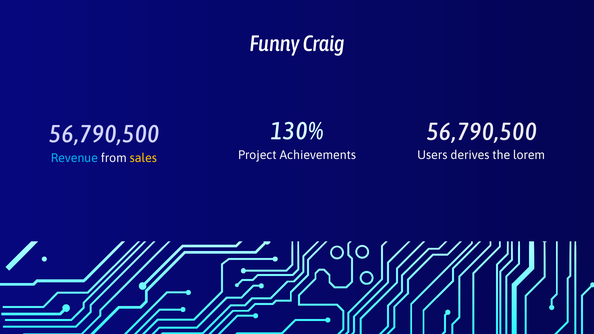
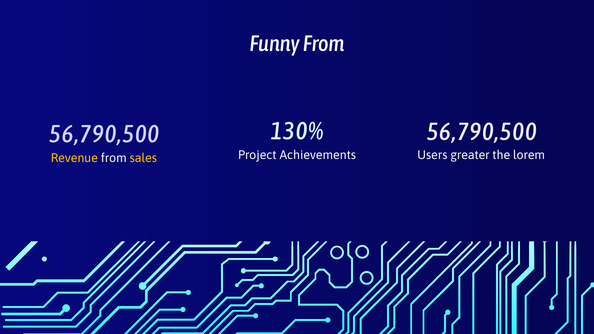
Funny Craig: Craig -> From (324, 44)
Revenue colour: light blue -> yellow (74, 158)
derives: derives -> greater (470, 155)
